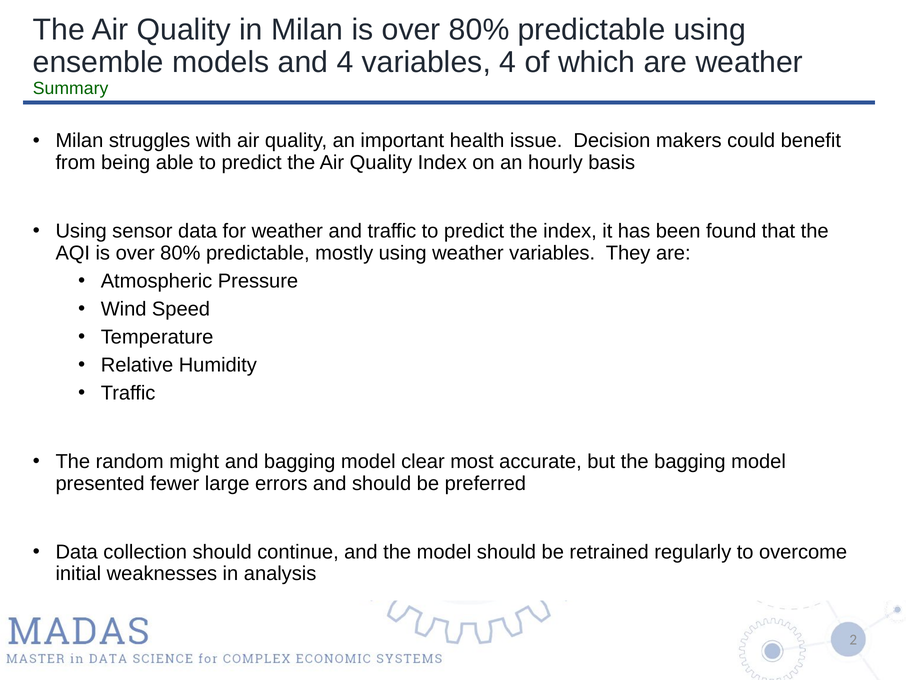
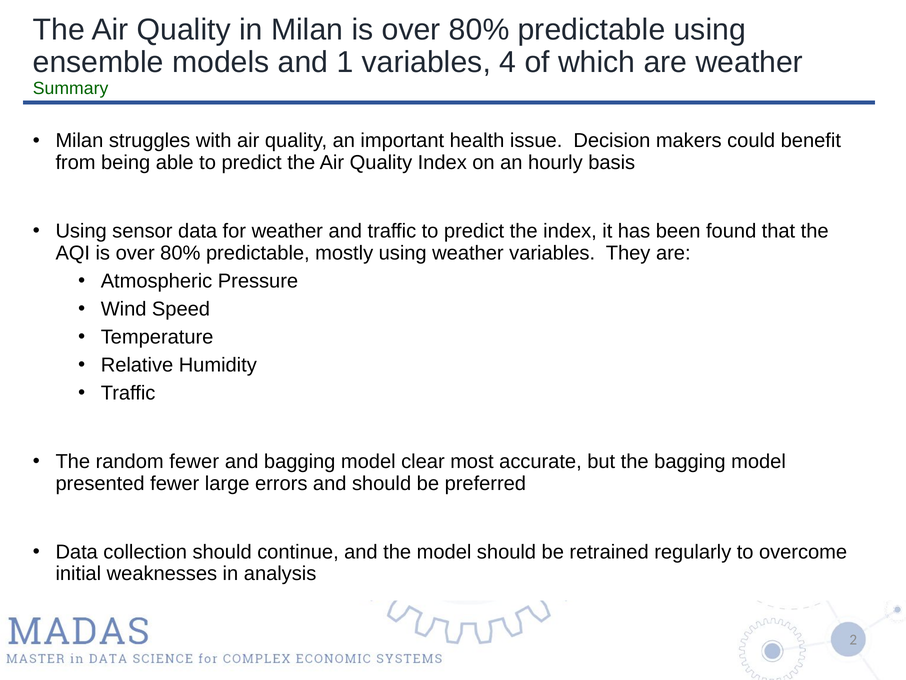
and 4: 4 -> 1 (345, 62)
random might: might -> fewer (194, 461)
